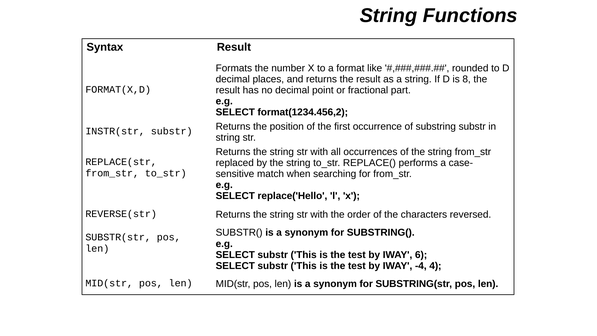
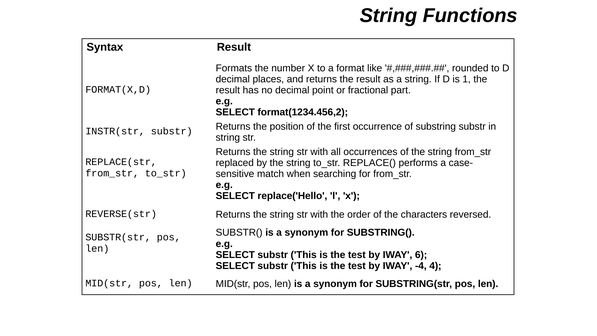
8: 8 -> 1 (467, 79)
